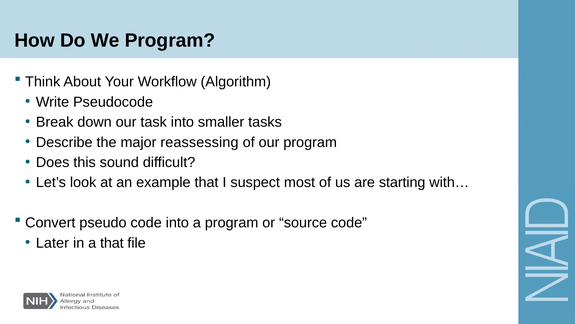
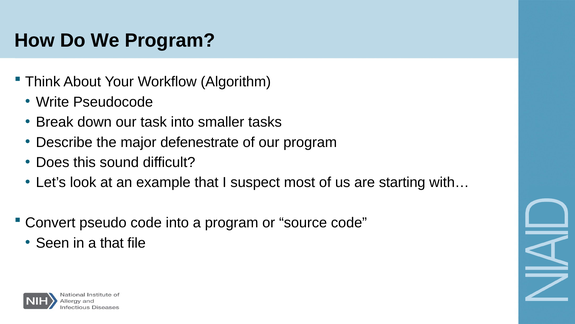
reassessing: reassessing -> defenestrate (200, 142)
Later: Later -> Seen (53, 243)
